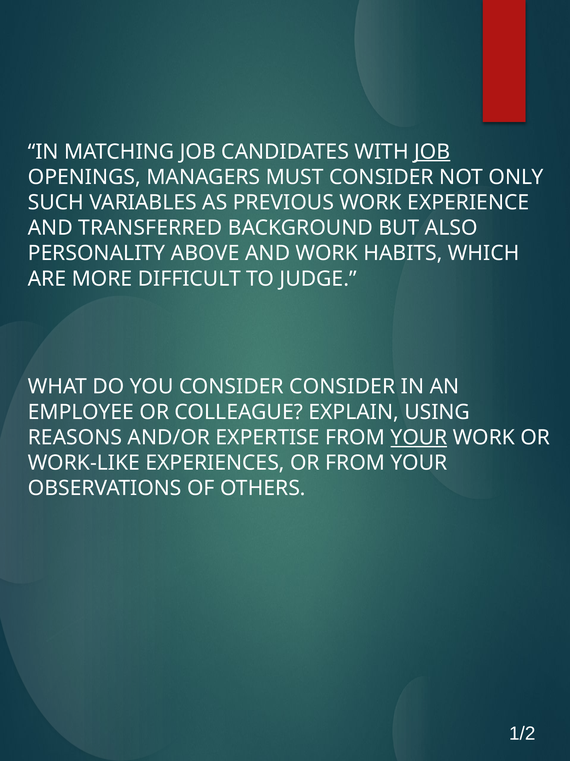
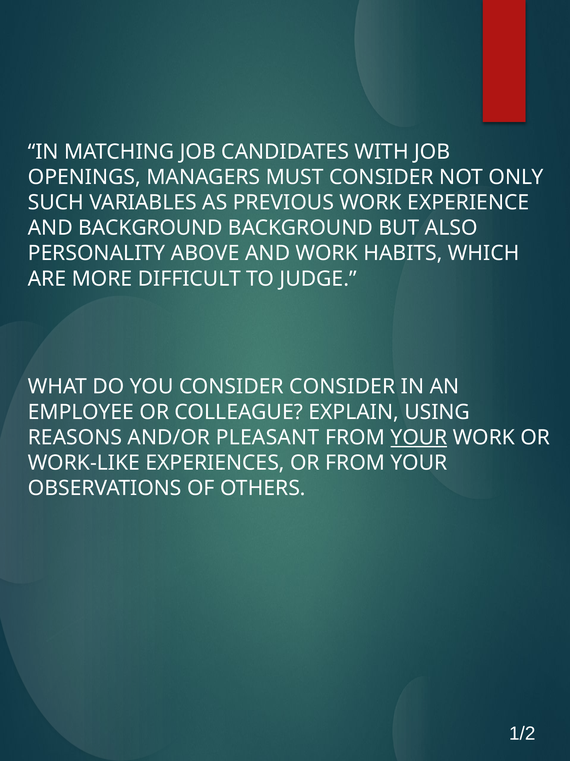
JOB underline: present -> none (432, 151)
AND TRANSFERRED: TRANSFERRED -> BACKGROUND (150, 228)
EXPERTISE: EXPERTISE -> PLEASANT (267, 437)
